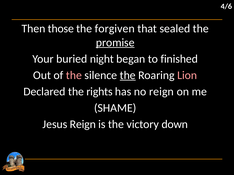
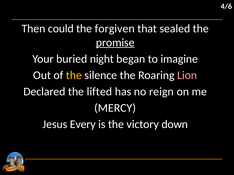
those: those -> could (61, 29)
finished: finished -> imagine (179, 59)
the colour: pink -> yellow (74, 75)
the underline: present -> none (128, 75)
rights: rights -> lifted (99, 92)
SHAME: SHAME -> MERCY (115, 108)
Jesus Reign: Reign -> Every (83, 125)
